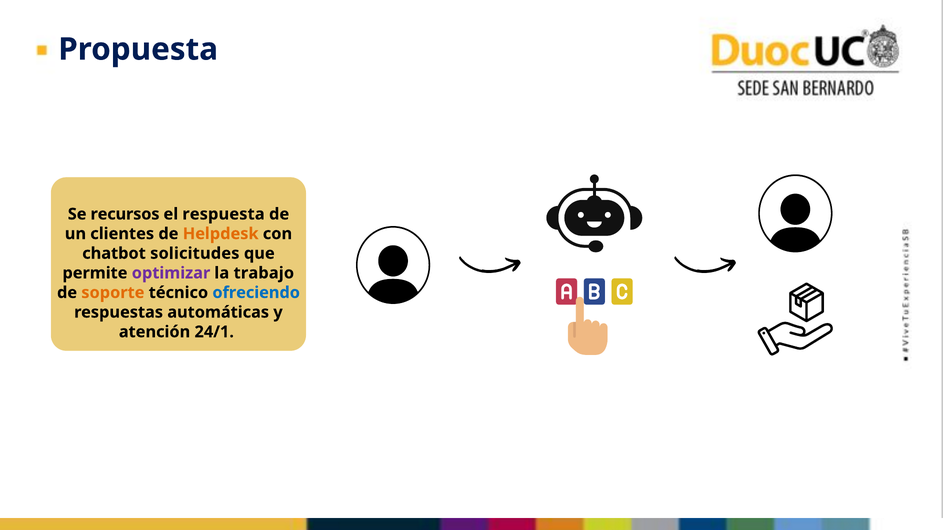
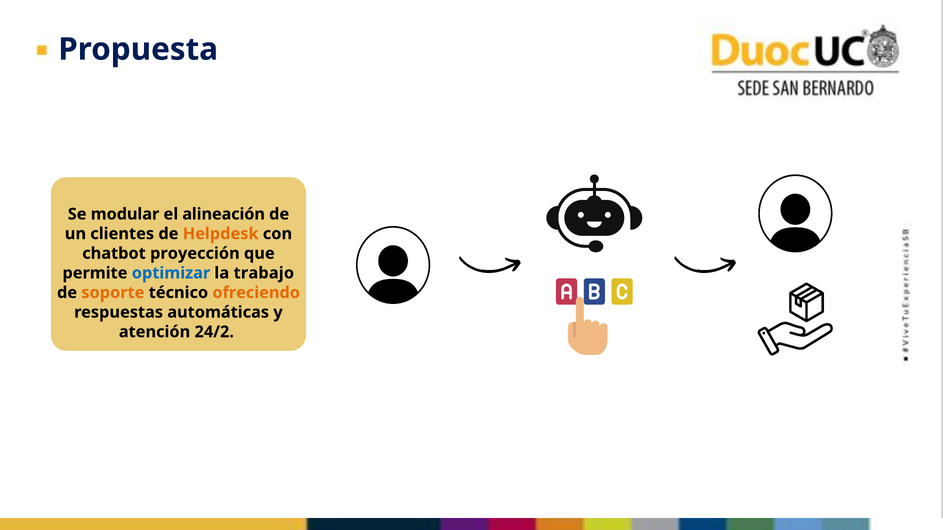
recursos: recursos -> modular (125, 214)
respuesta: respuesta -> alineación (224, 214)
solicitudes: solicitudes -> proyección (195, 254)
optimizar colour: purple -> blue (171, 273)
ofreciendo colour: blue -> orange (256, 293)
24/1: 24/1 -> 24/2 (214, 332)
